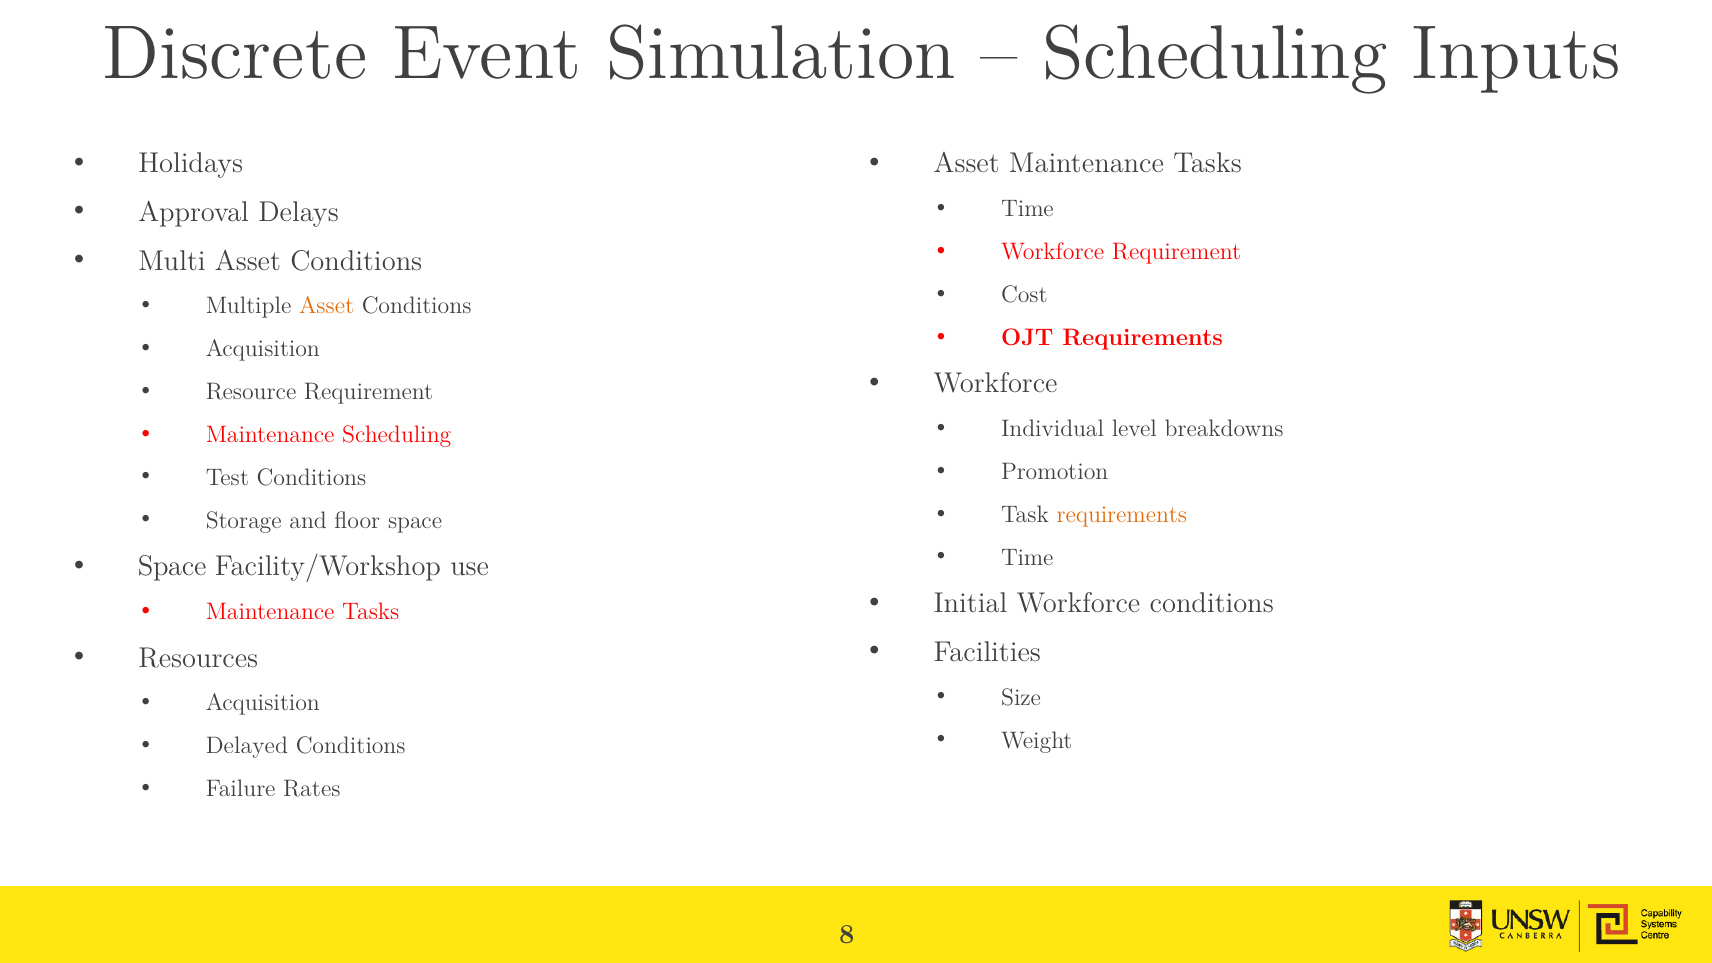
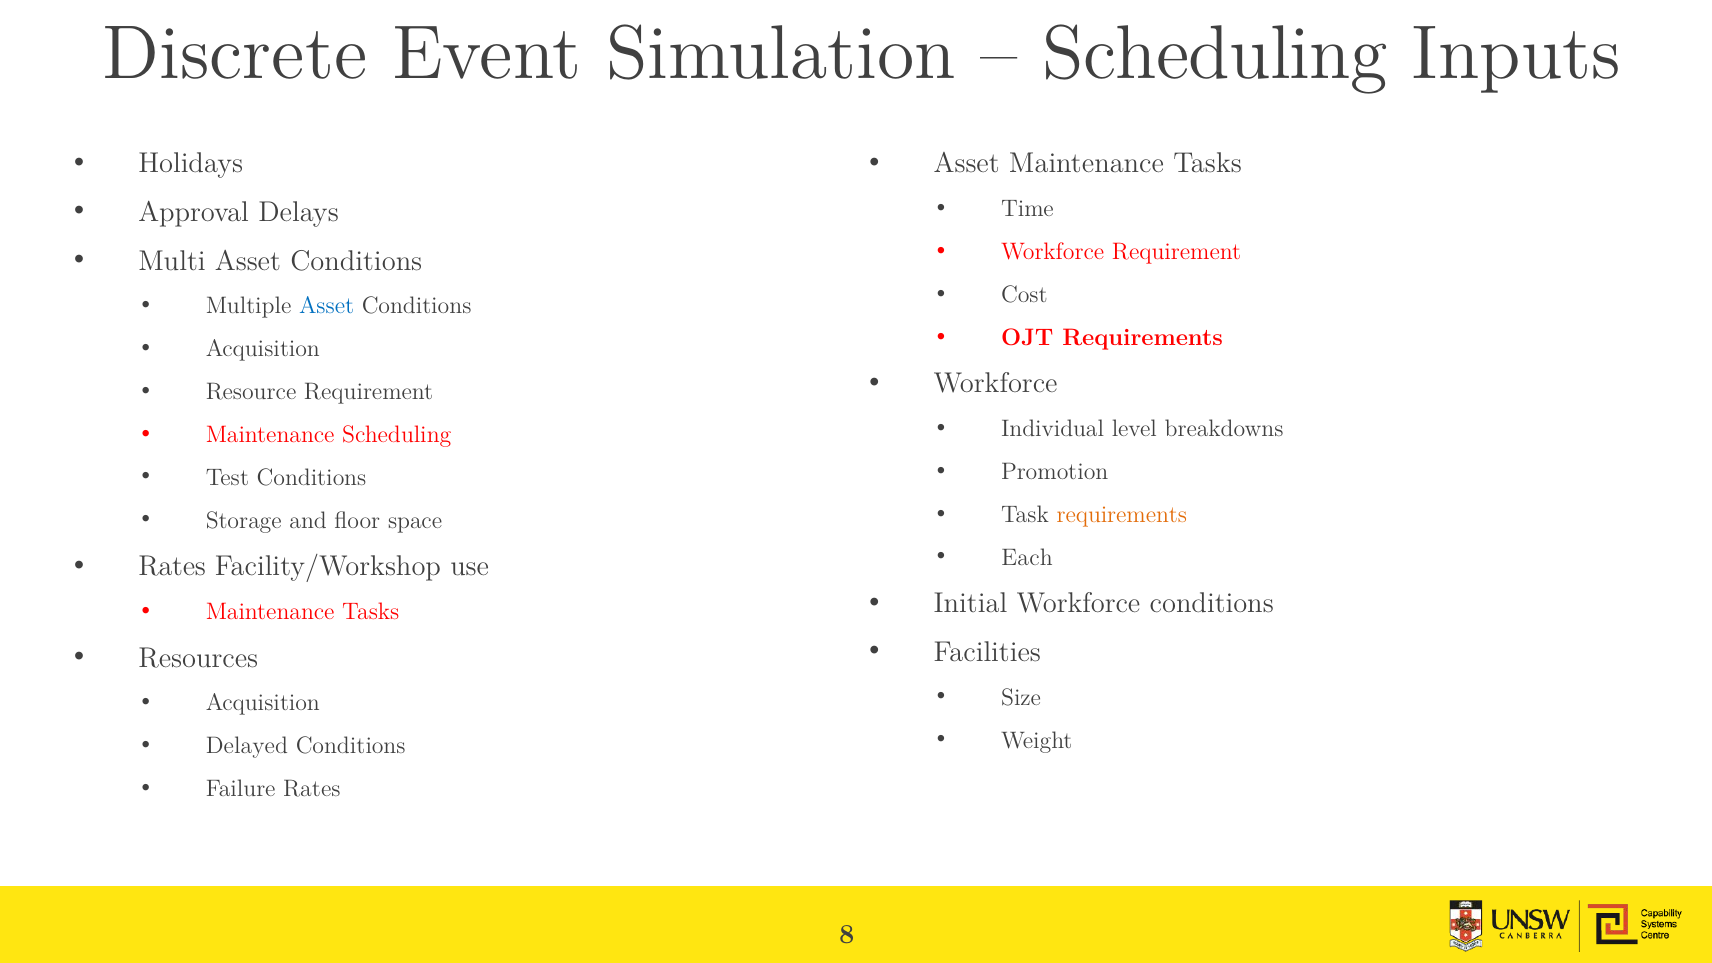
Asset colour: orange -> blue (327, 306)
Time: Time -> Each (1027, 558)
Space: Space -> Rates (172, 566)
